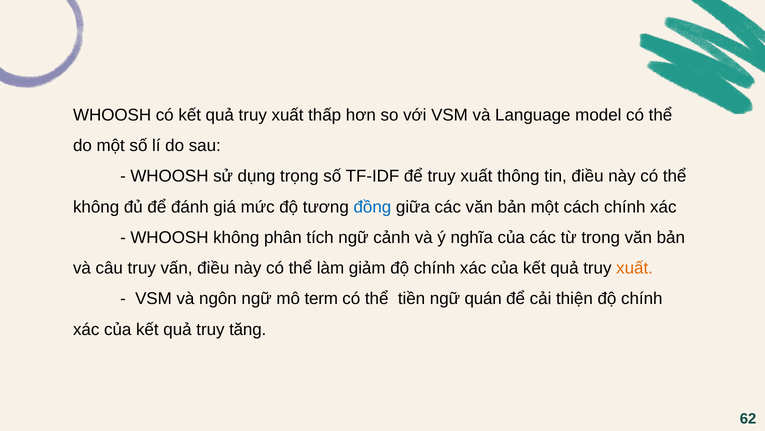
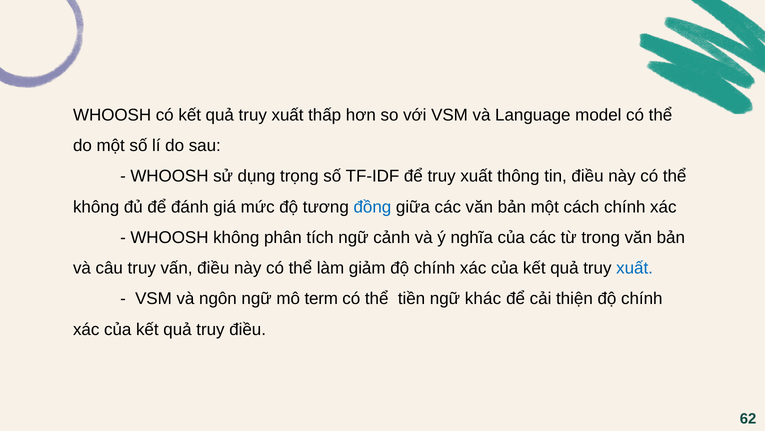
xuất colour: orange -> blue (635, 268)
quán: quán -> khác (483, 298)
truy tăng: tăng -> điều (248, 329)
